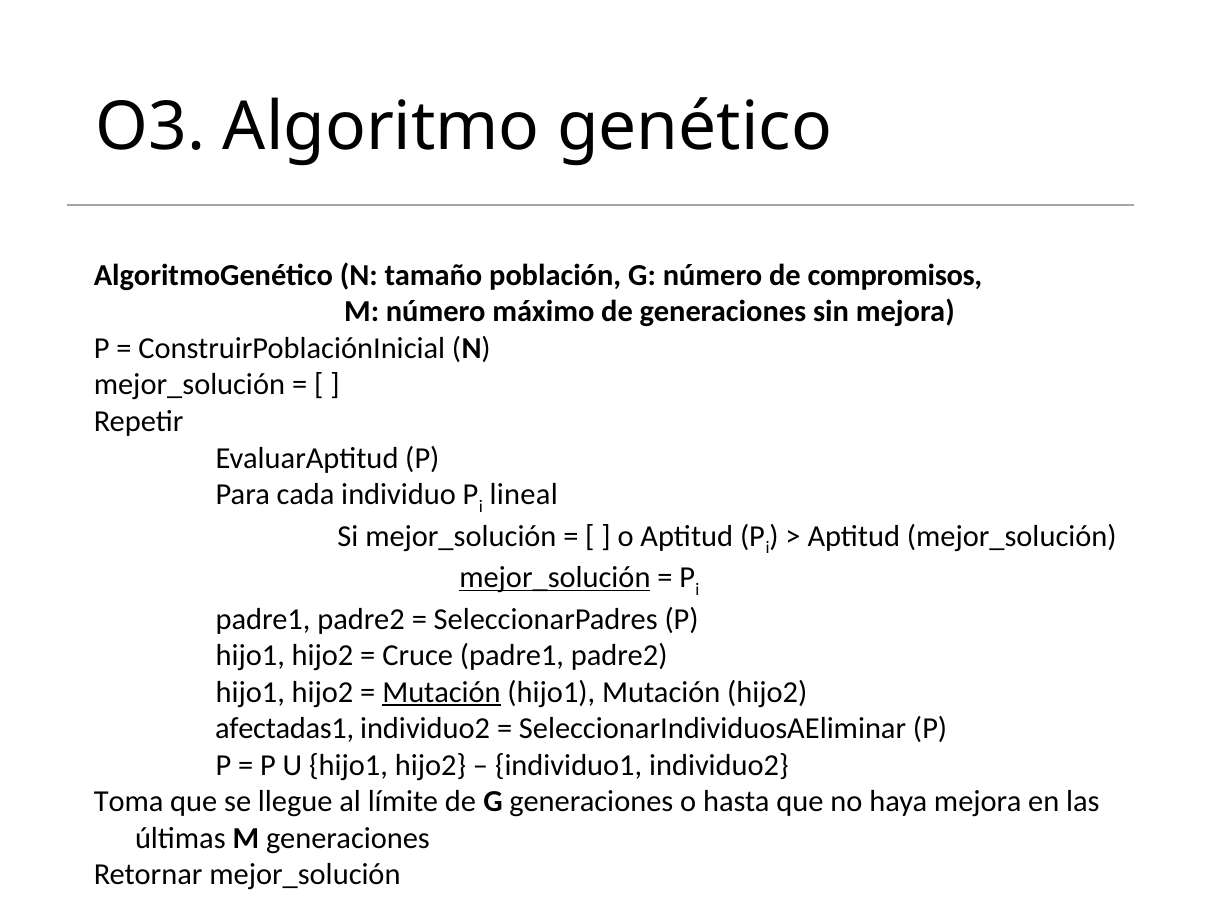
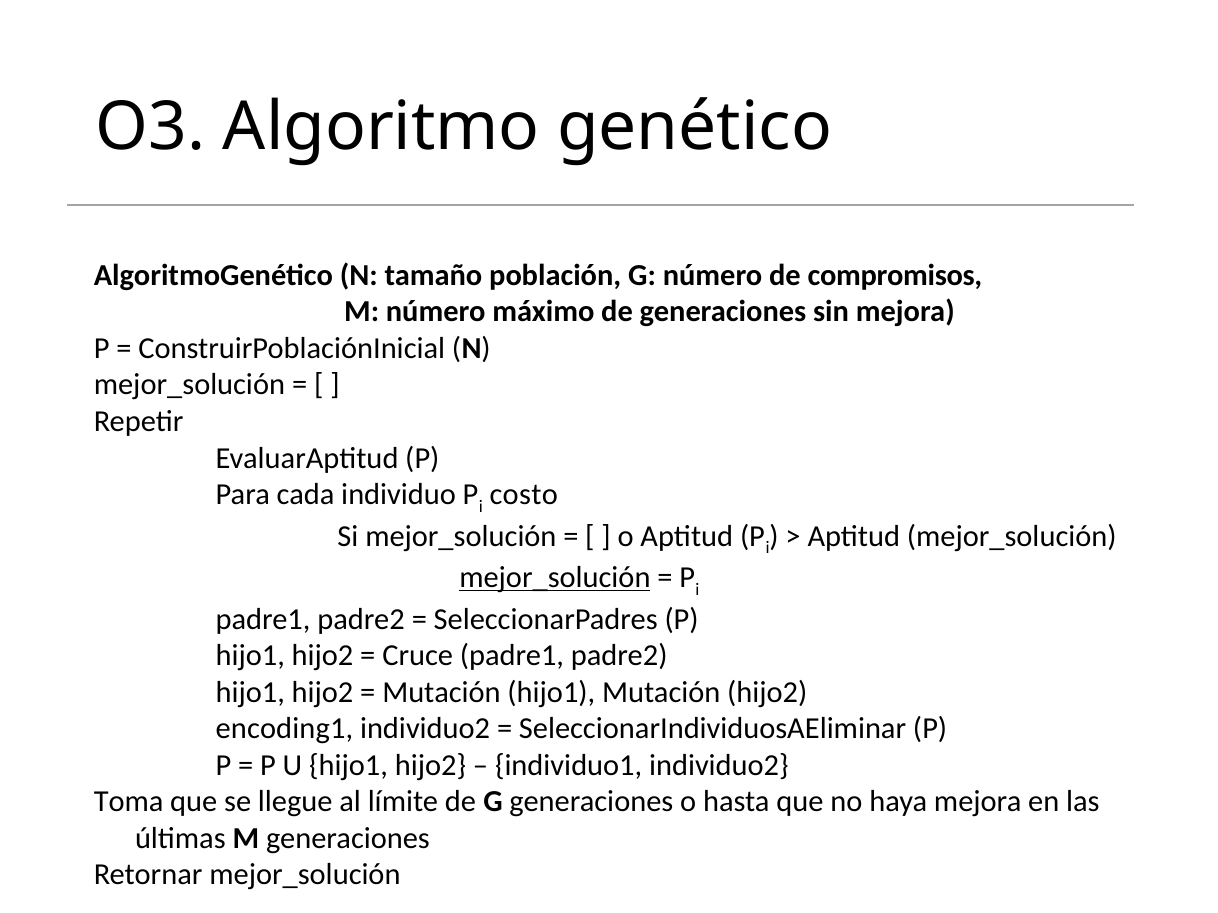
lineal: lineal -> costo (524, 495)
Mutación underline: present -> none (441, 692)
afectadas1: afectadas1 -> encoding1 (284, 729)
